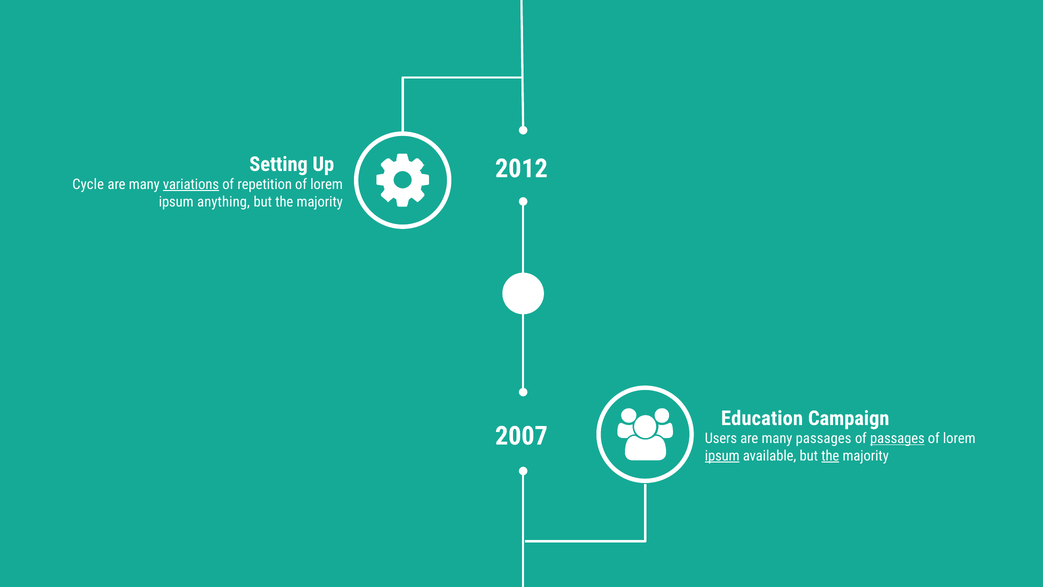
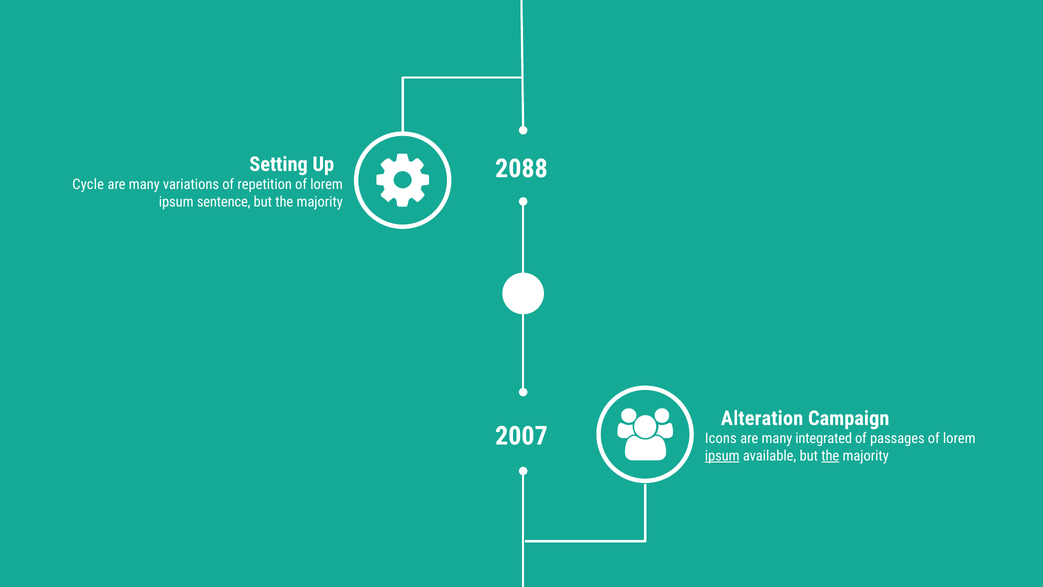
2012: 2012 -> 2088 (521, 169)
variations underline: present -> none (191, 184)
anything: anything -> sentence (224, 202)
Education: Education -> Alteration (762, 418)
Users: Users -> Icons (721, 438)
many passages: passages -> integrated (824, 438)
passages underline: present -> none (897, 438)
